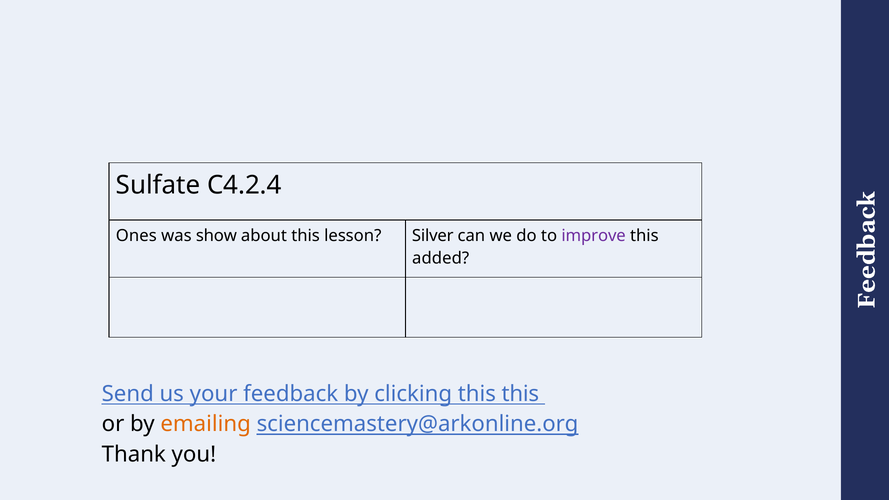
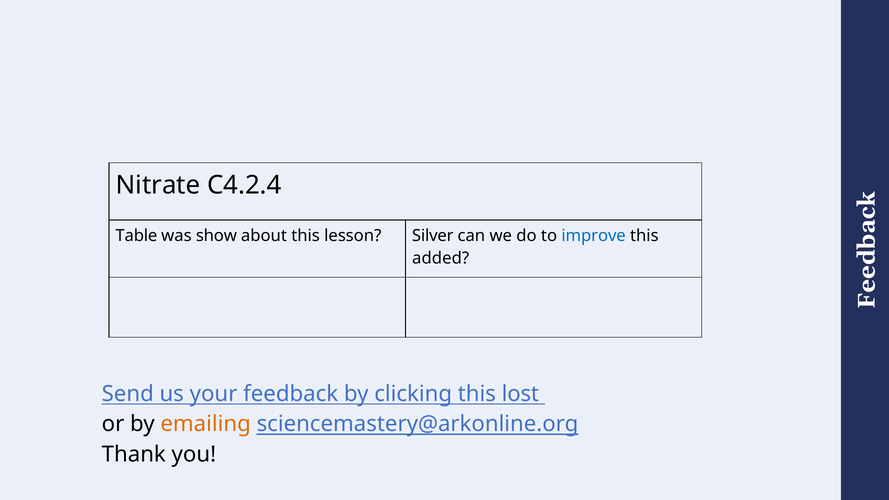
Sulfate: Sulfate -> Nitrate (158, 185)
Ones: Ones -> Table (136, 236)
improve colour: purple -> blue (594, 236)
this this: this -> lost (520, 394)
